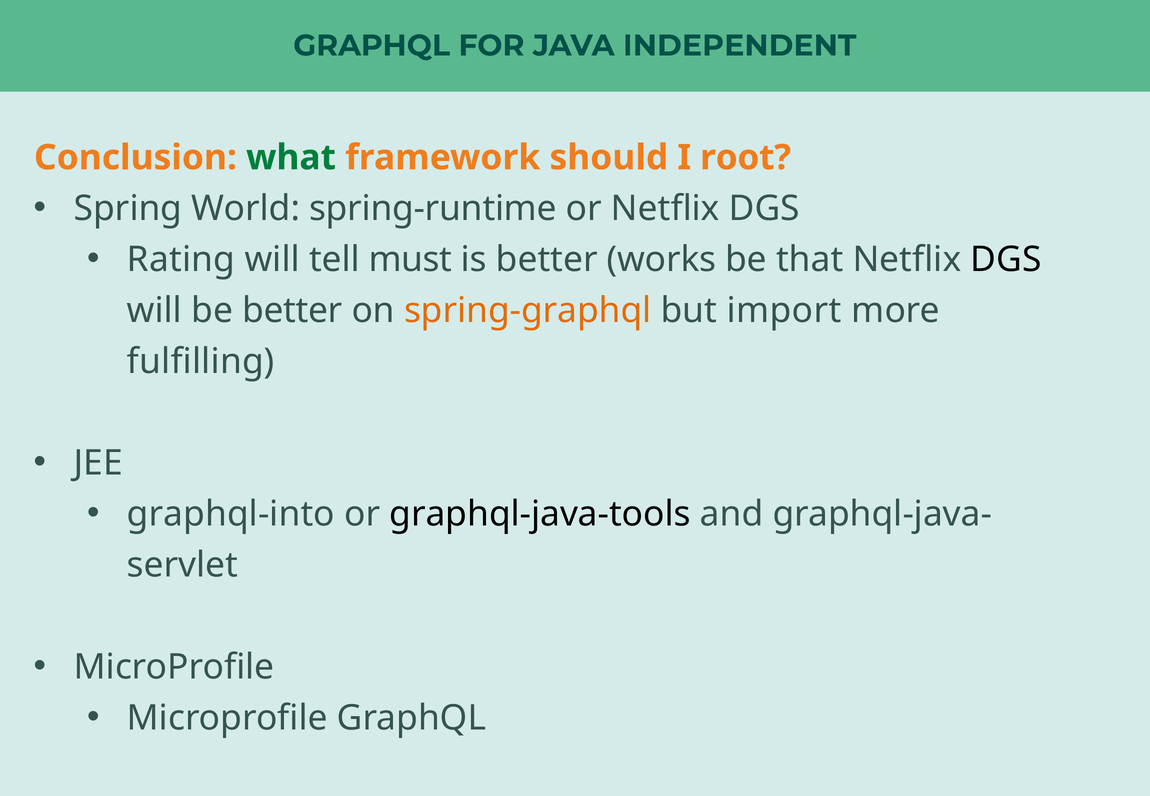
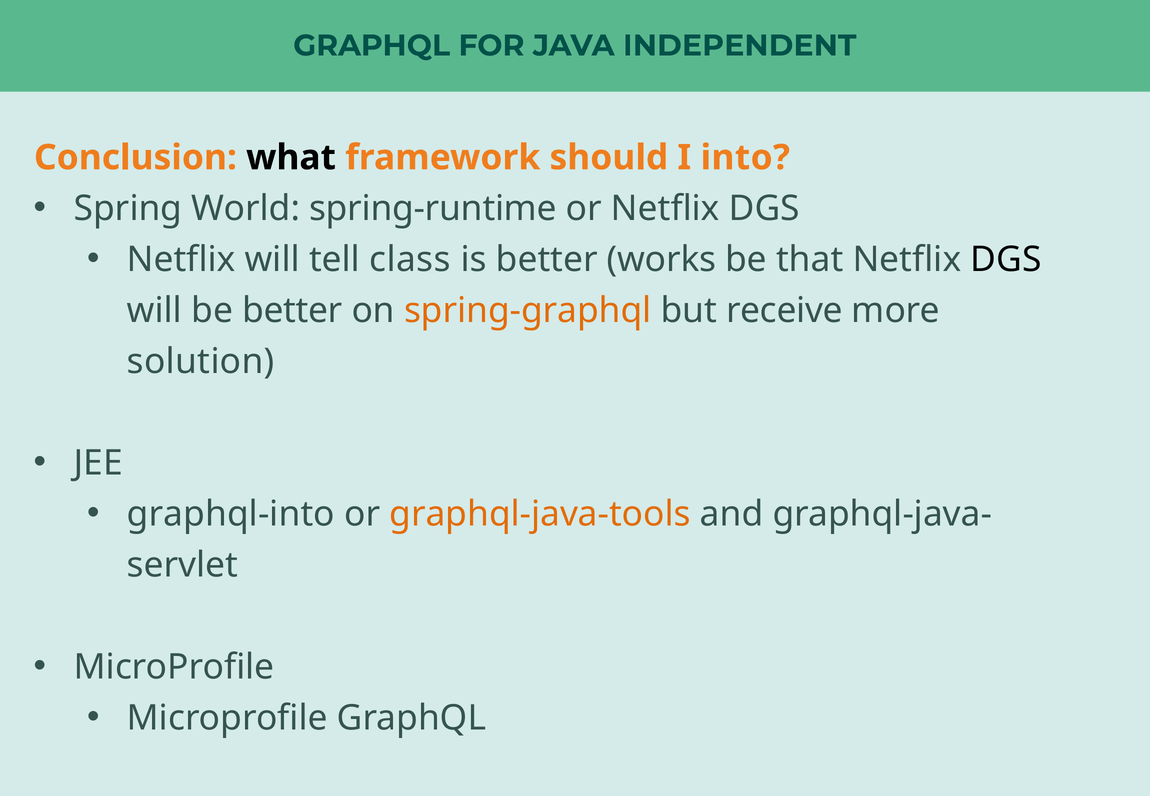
what colour: green -> black (291, 158)
root: root -> into (745, 158)
Rating: Rating -> Netflix (181, 260)
must: must -> class (410, 260)
import: import -> receive (784, 310)
fulfilling: fulfilling -> solution (201, 361)
graphql-java-tools colour: black -> orange (540, 514)
